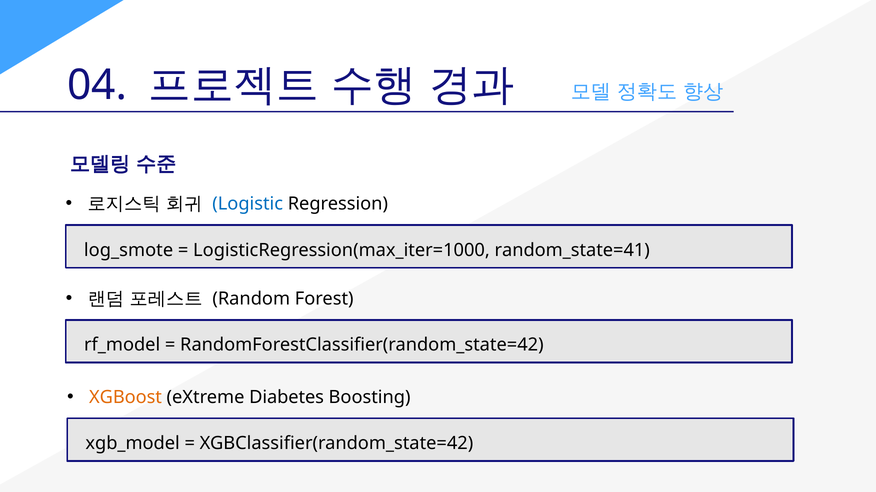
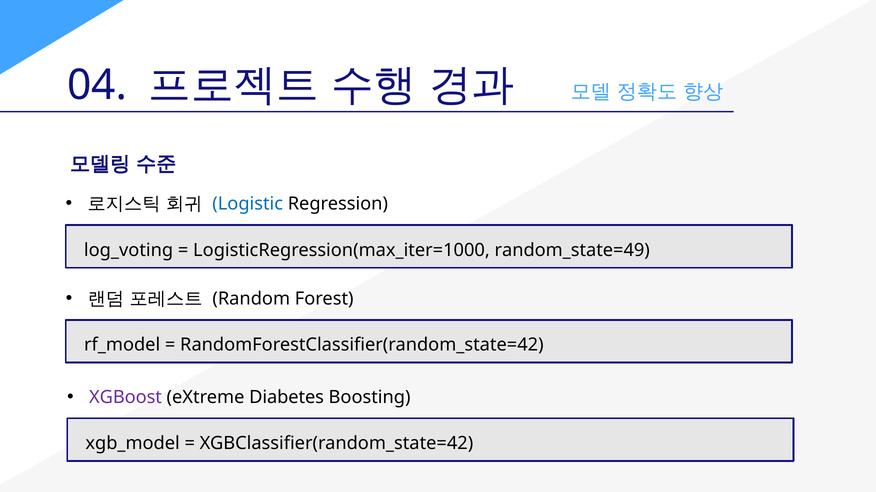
log_smote: log_smote -> log_voting (129, 251)
random_state=41: random_state=41 -> random_state=49 (572, 251)
XGBoost colour: orange -> purple (126, 398)
